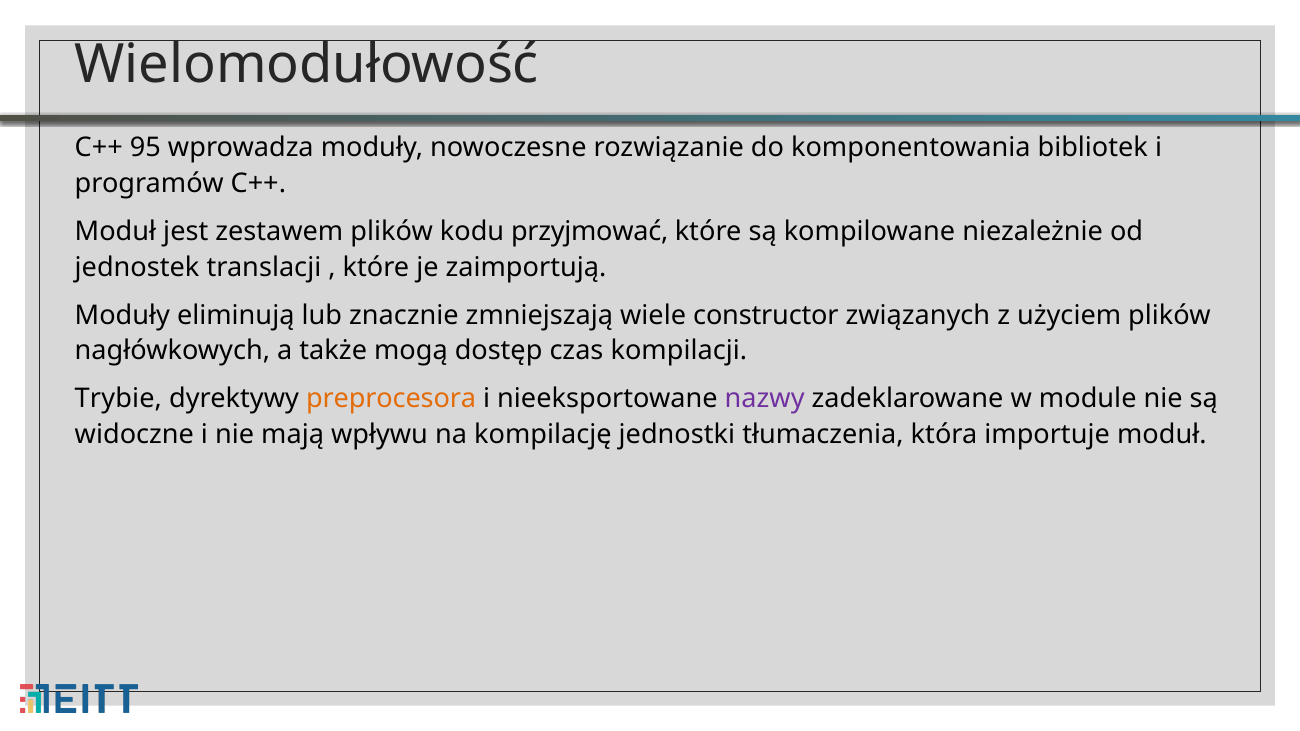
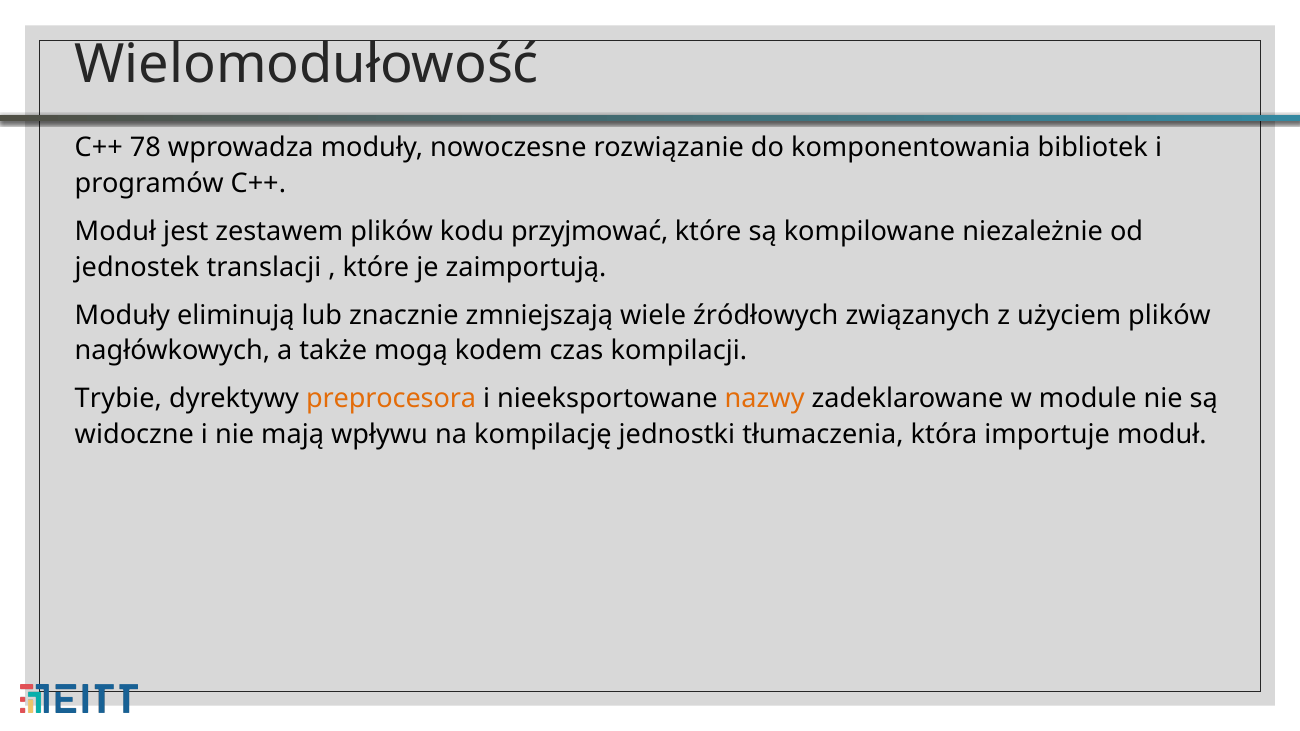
95: 95 -> 78 (145, 148)
constructor: constructor -> źródłowych (766, 315)
dostęp: dostęp -> kodem (499, 351)
nazwy colour: purple -> orange (765, 399)
